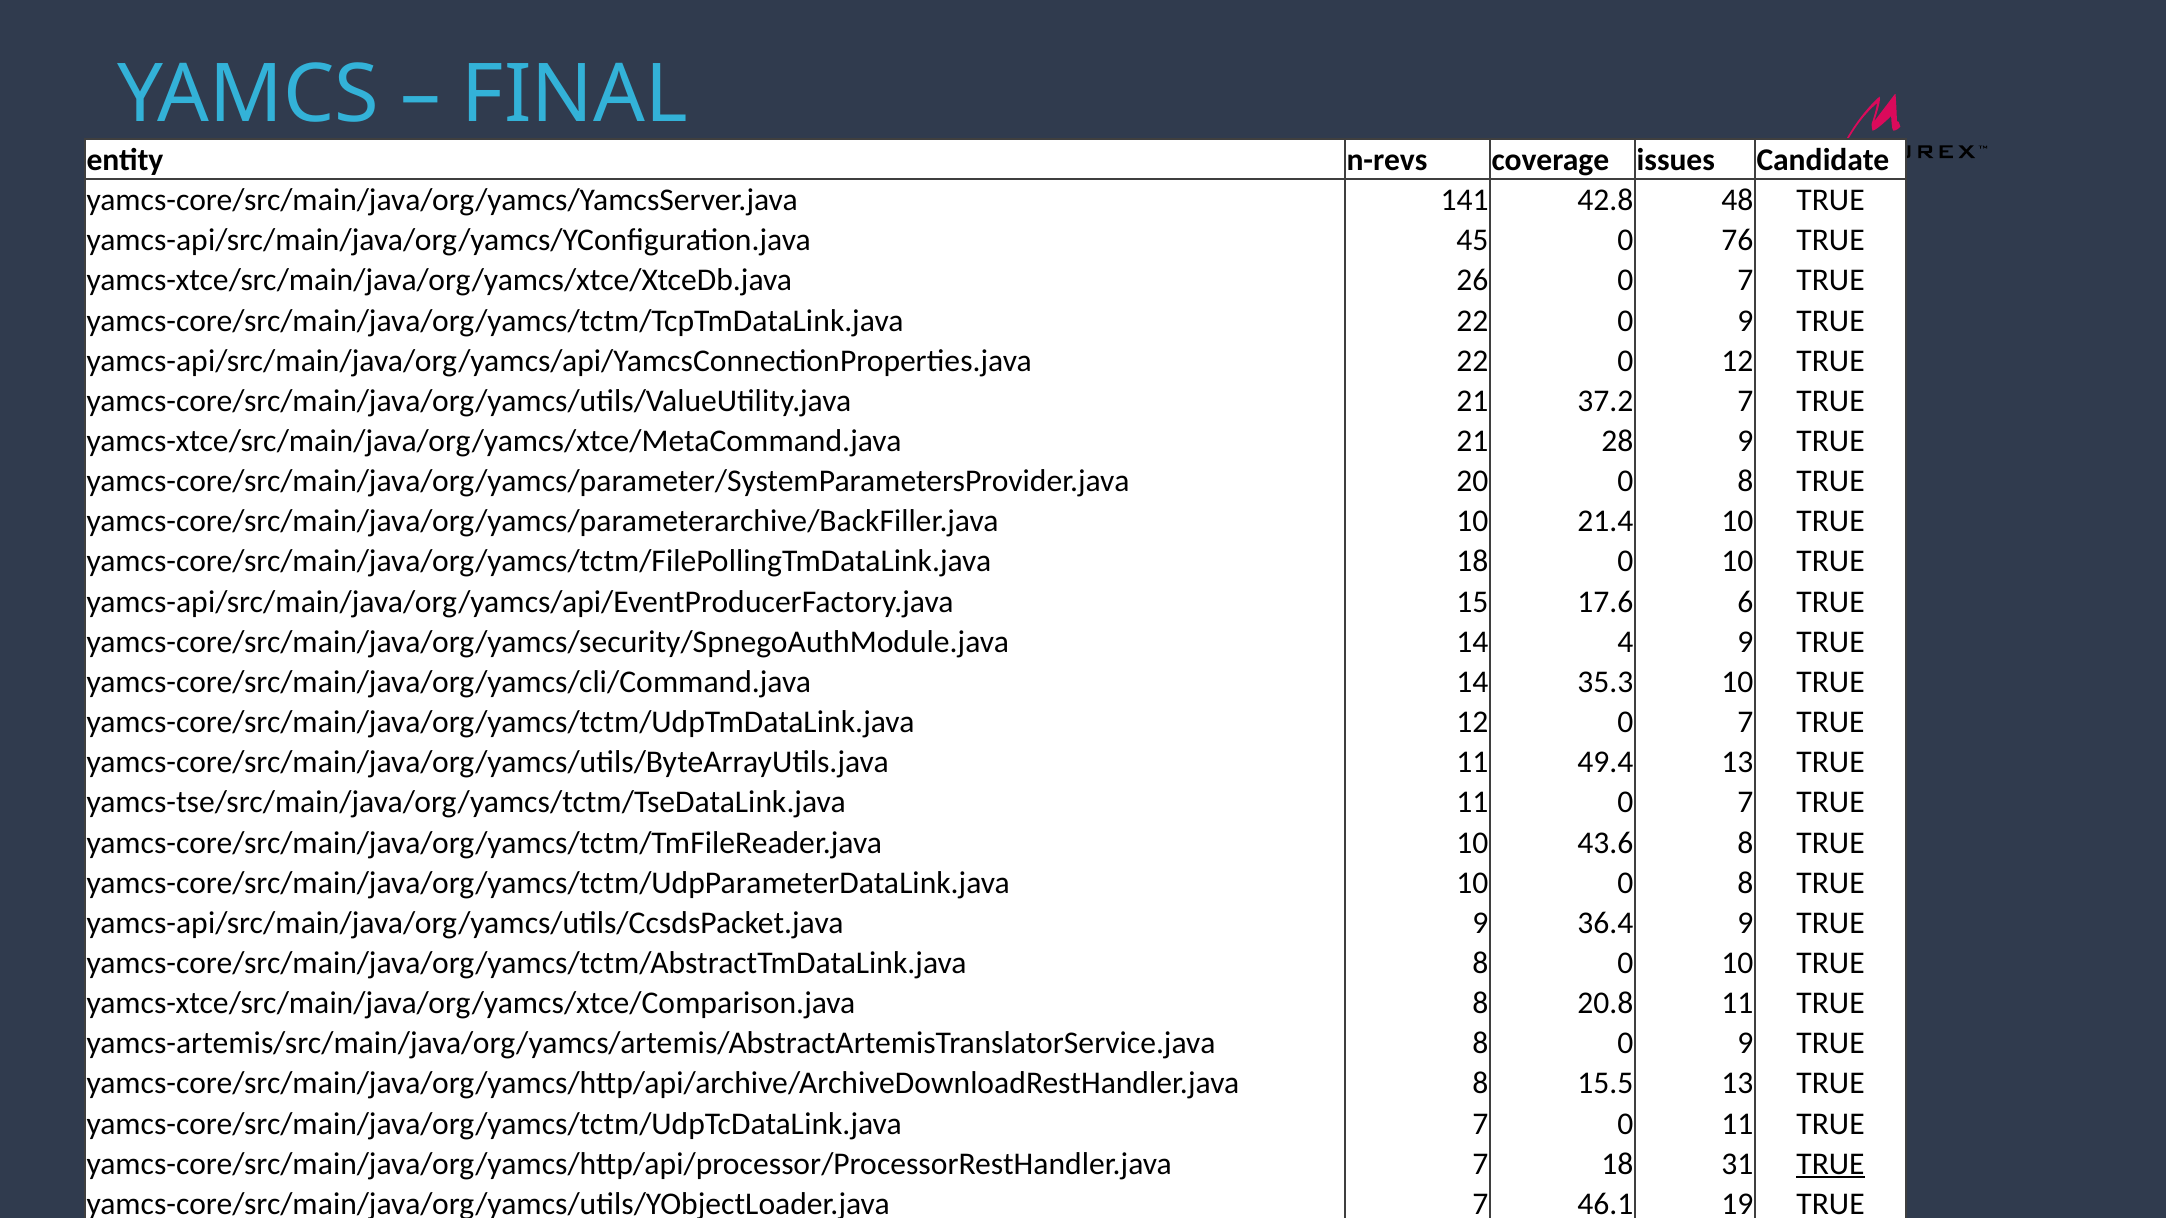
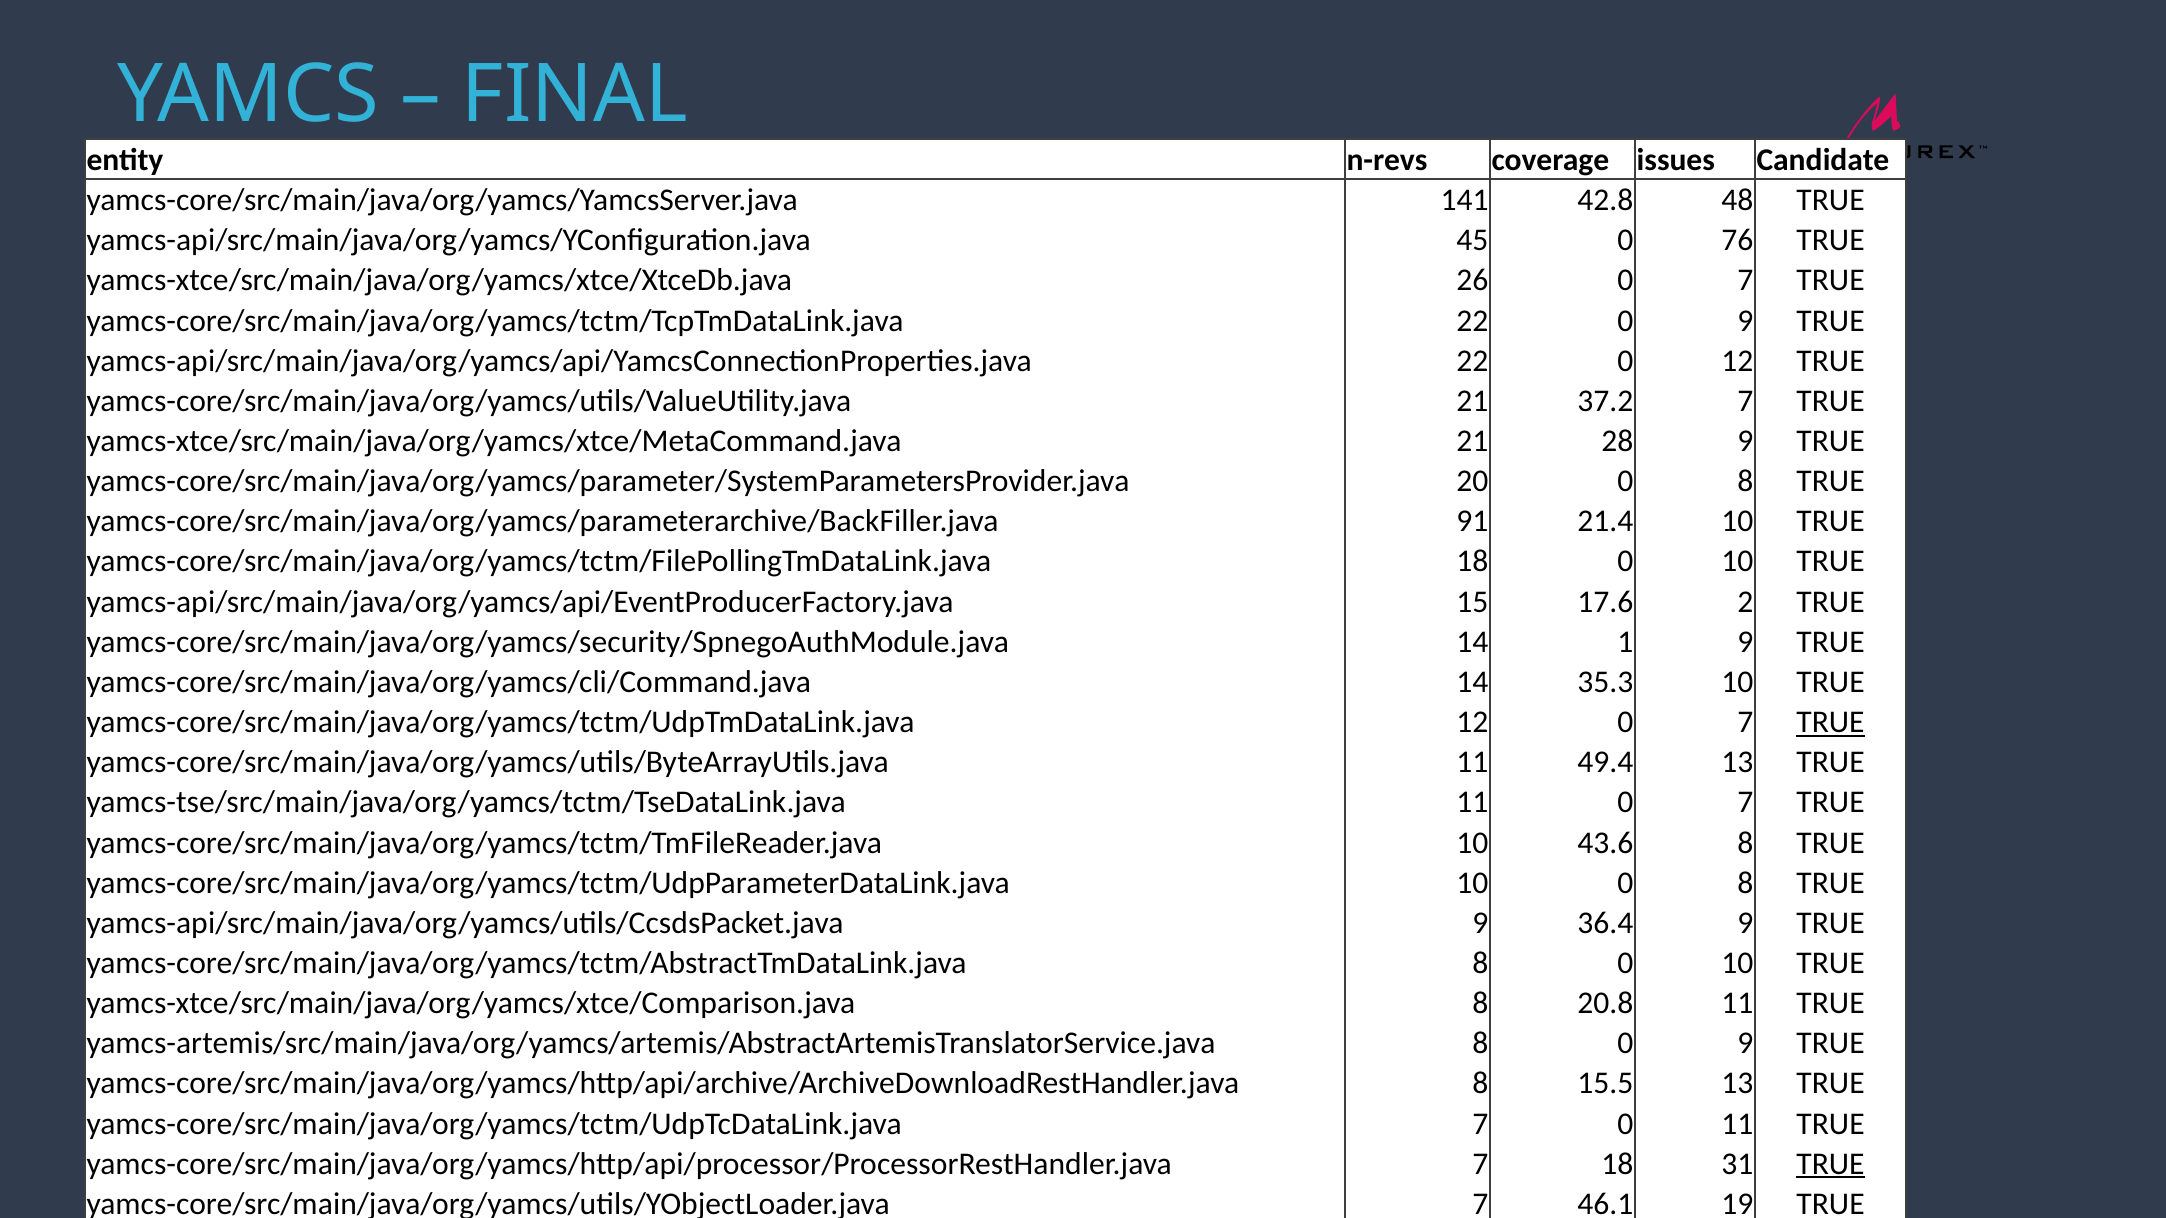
yamcs-core/src/main/java/org/yamcs/parameterarchive/BackFiller.java 10: 10 -> 91 (1472, 522)
6: 6 -> 2 (1745, 602)
4: 4 -> 1 (1625, 642)
TRUE underline: none -> present (1831, 722)
